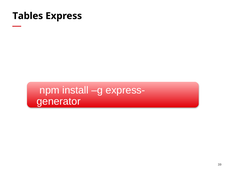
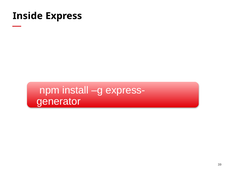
Tables: Tables -> Inside (28, 16)
